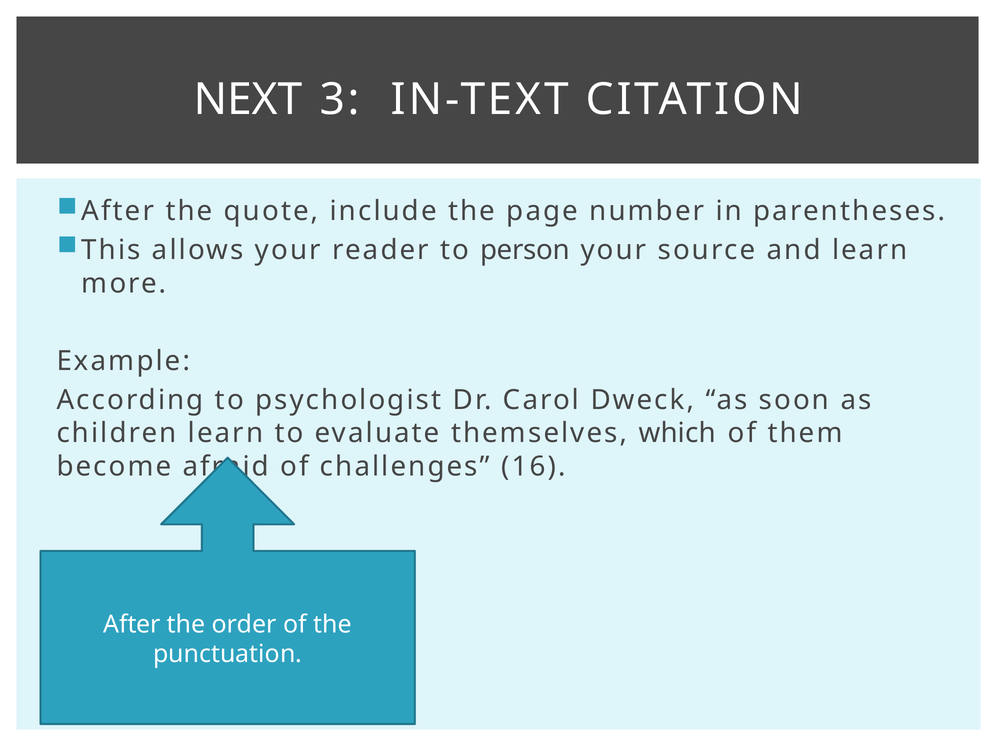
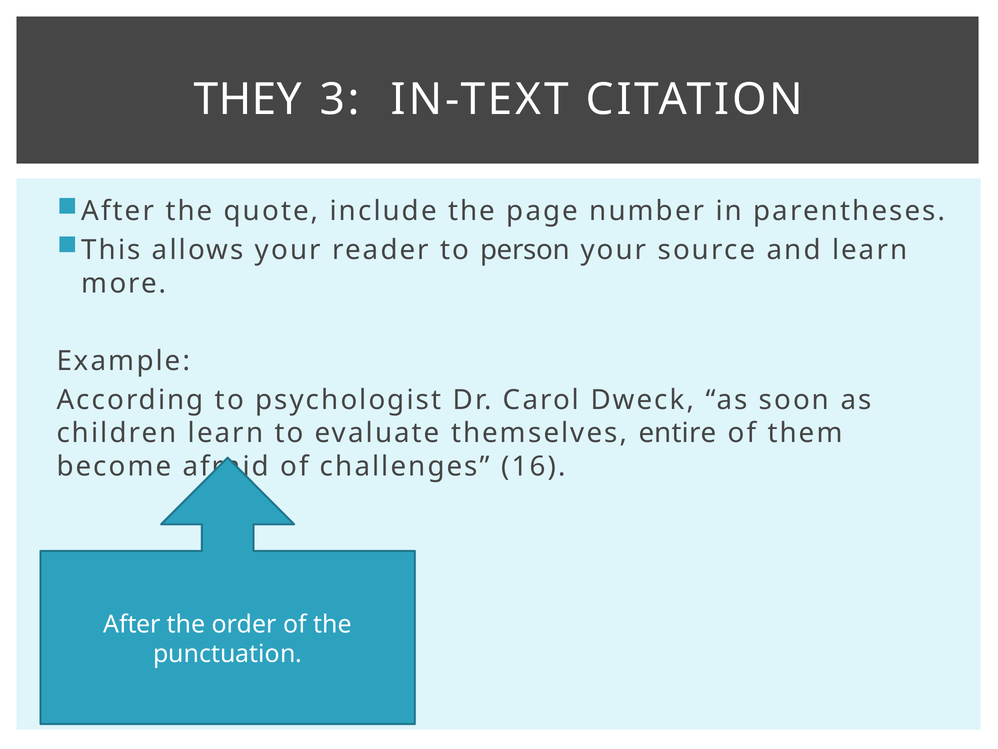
NEXT: NEXT -> THEY (248, 99)
which: which -> entire (677, 433)
